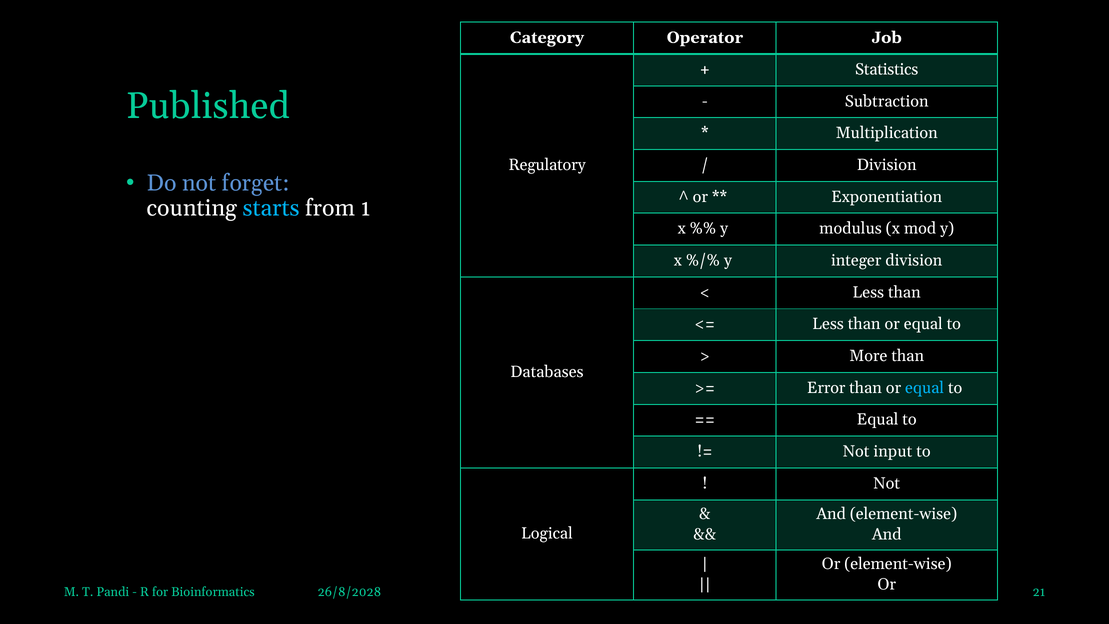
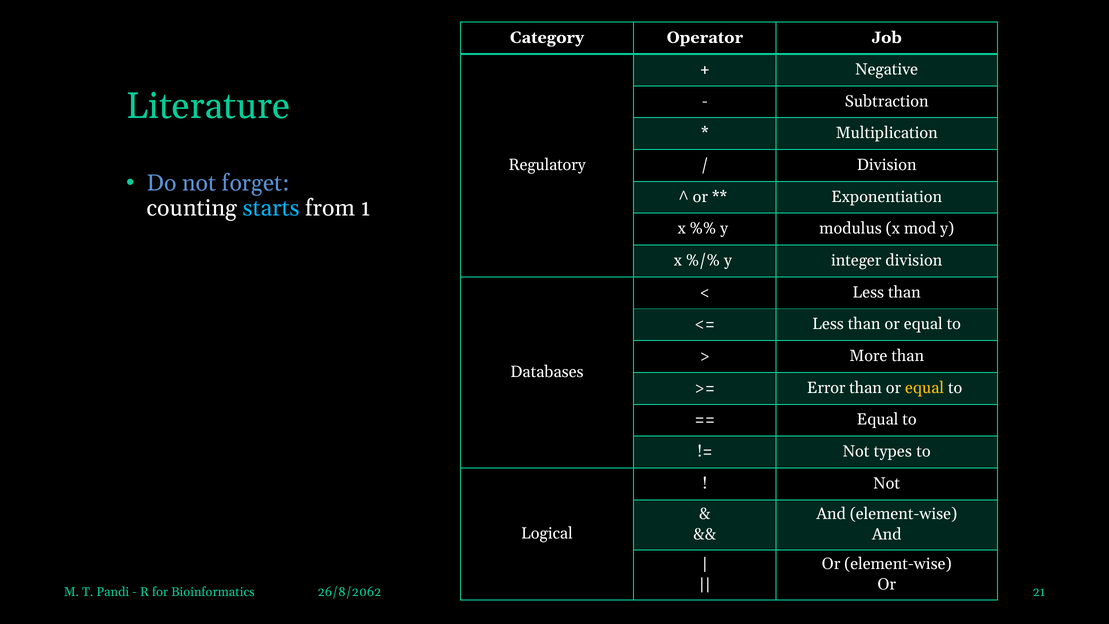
Statistics: Statistics -> Negative (887, 69)
Published: Published -> Literature (208, 106)
equal colour: light blue -> yellow (925, 388)
input: input -> types (893, 451)
26/8/2028: 26/8/2028 -> 26/8/2062 (349, 592)
